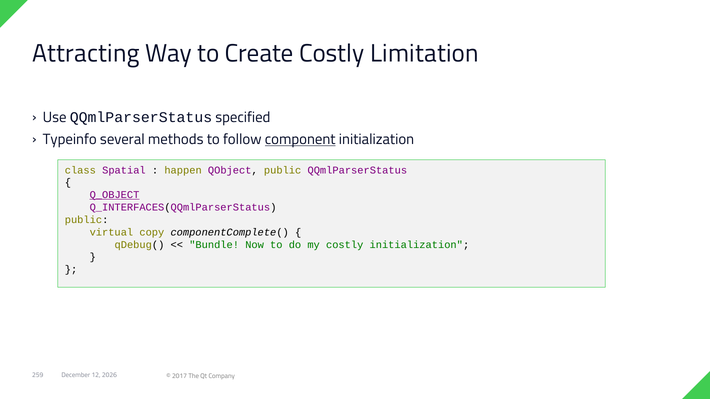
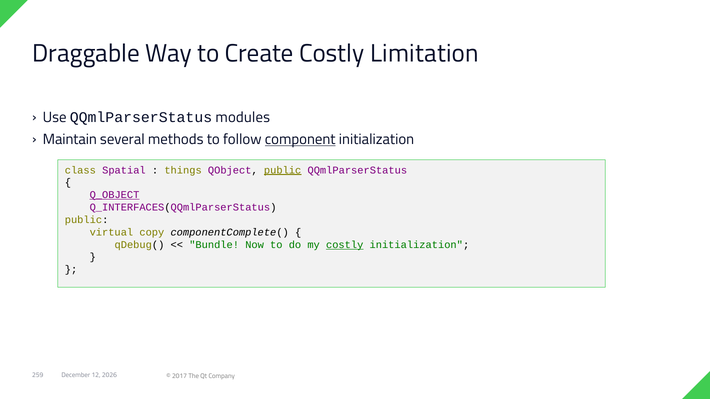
Attracting: Attracting -> Draggable (86, 54)
specified: specified -> modules (243, 117)
Typeinfo: Typeinfo -> Maintain (70, 140)
happen: happen -> things (183, 170)
public underline: none -> present (283, 170)
costly underline: none -> present (345, 245)
